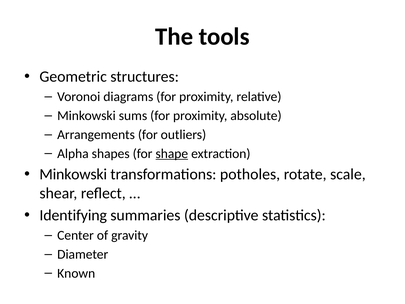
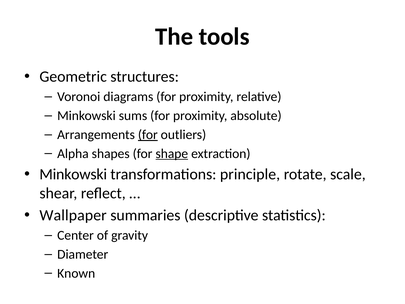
for underline: none -> present (148, 135)
potholes: potholes -> principle (250, 174)
Identifying: Identifying -> Wallpaper (73, 215)
